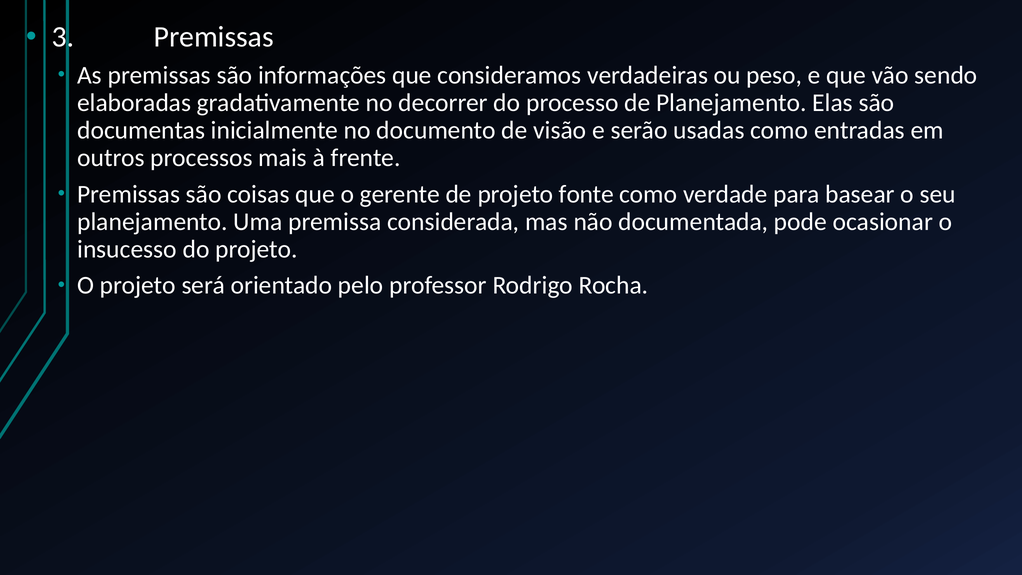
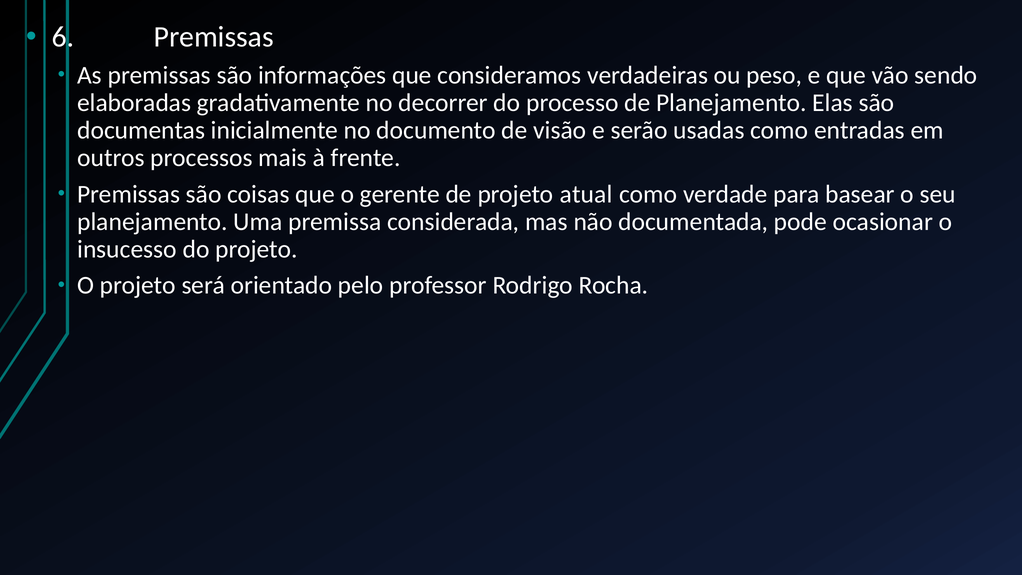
3: 3 -> 6 (63, 37)
fonte: fonte -> atual (586, 194)
